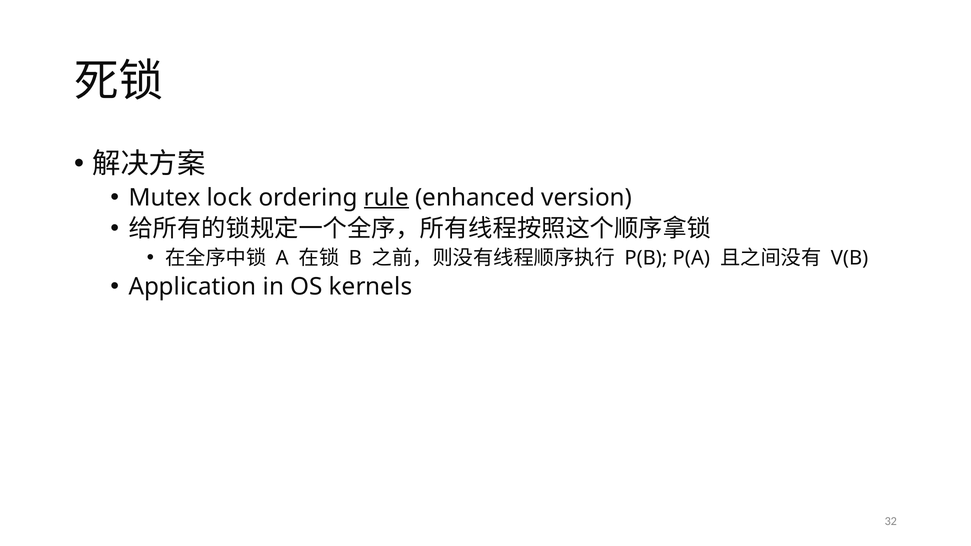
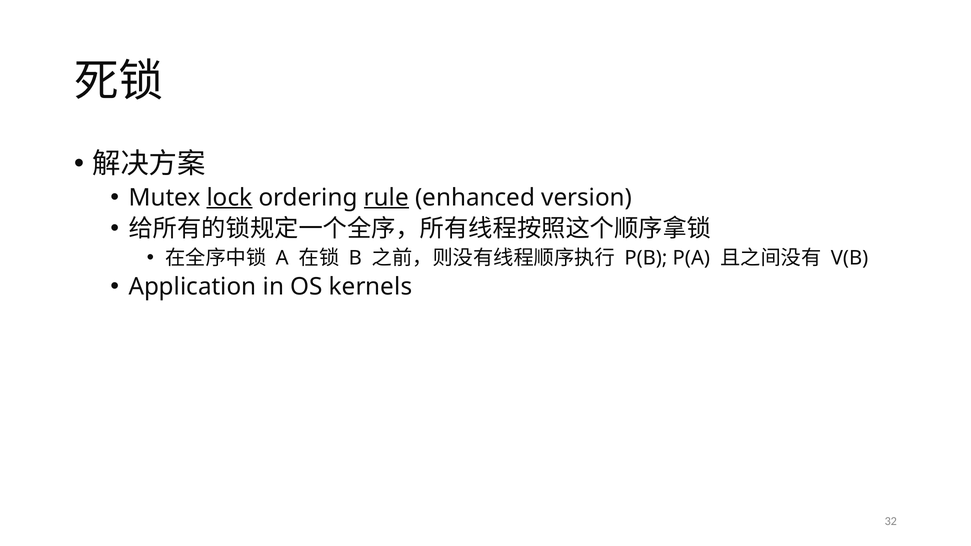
lock underline: none -> present (229, 198)
